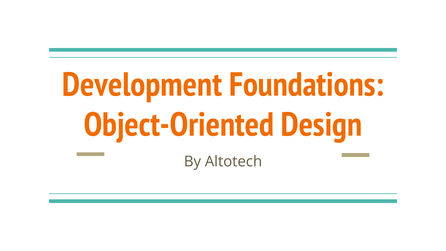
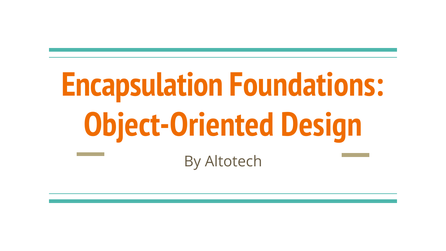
Development: Development -> Encapsulation (142, 85)
